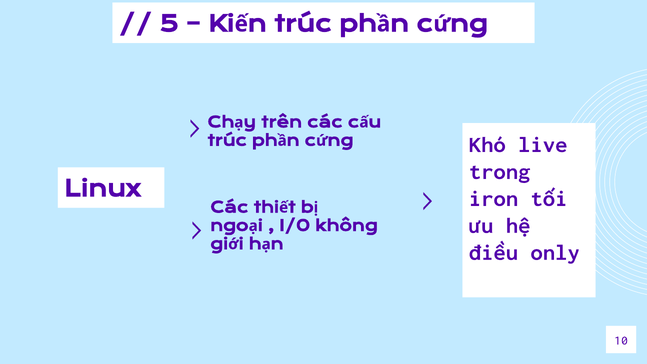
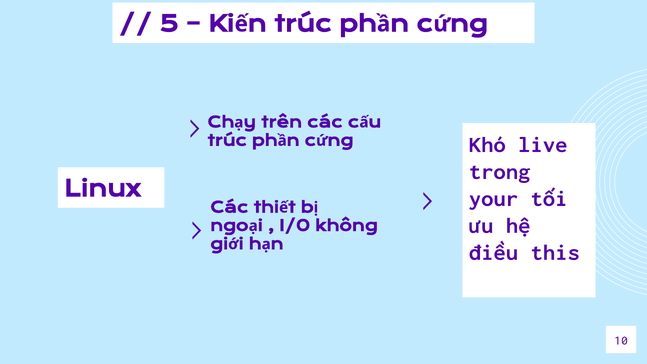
iron: iron -> your (494, 198)
only: only -> this (555, 252)
